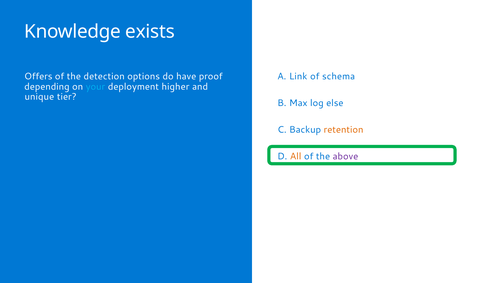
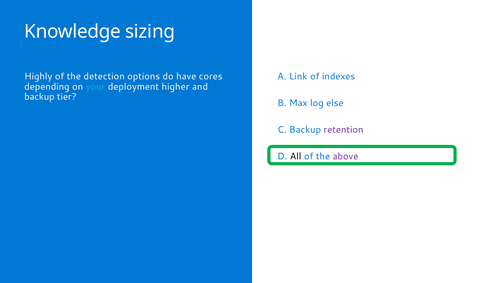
exists: exists -> sizing (150, 32)
Offers: Offers -> Highly (38, 77)
proof: proof -> cores (211, 77)
schema: schema -> indexes (339, 77)
unique: unique -> backup (39, 97)
retention colour: orange -> purple (344, 130)
All colour: orange -> black (296, 157)
